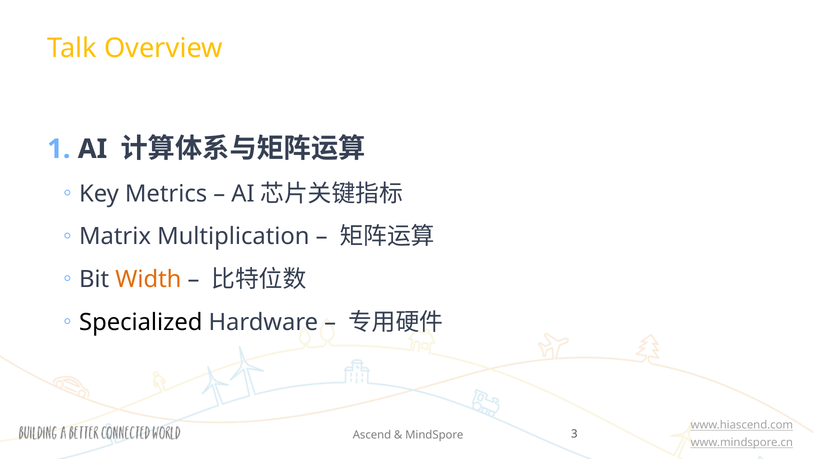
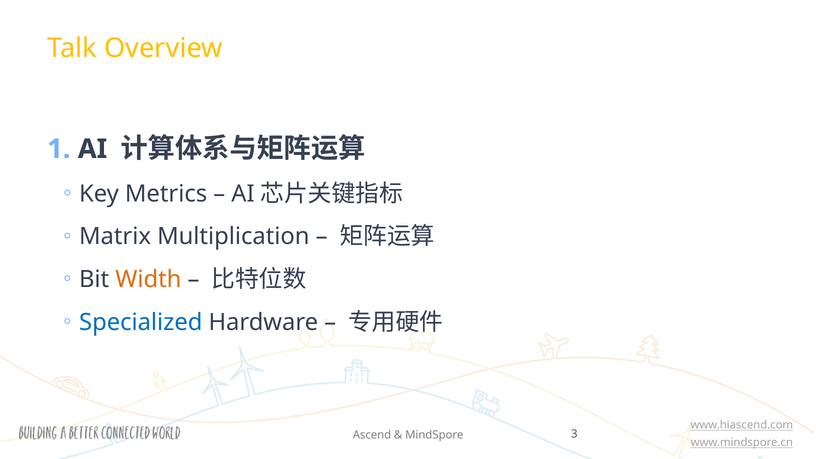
Specialized colour: black -> blue (141, 322)
